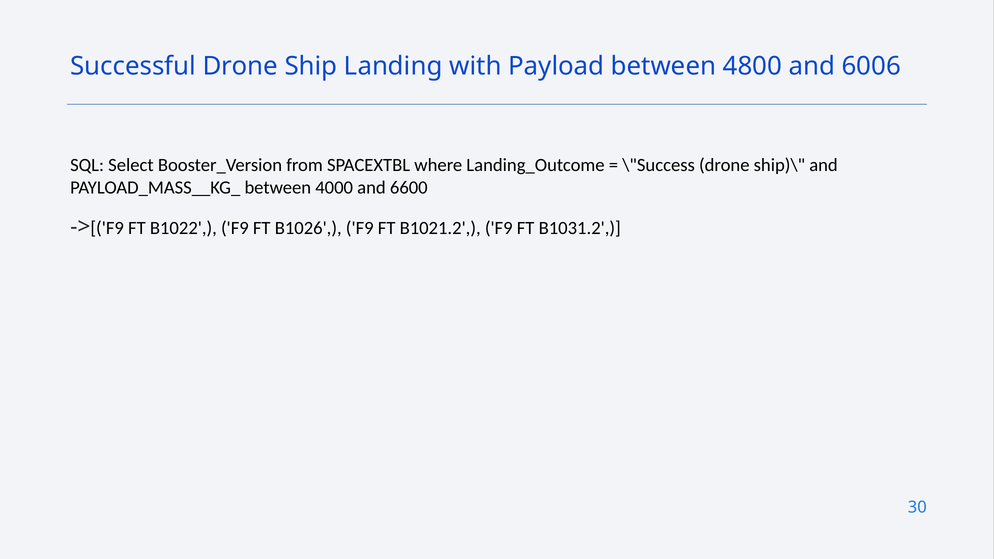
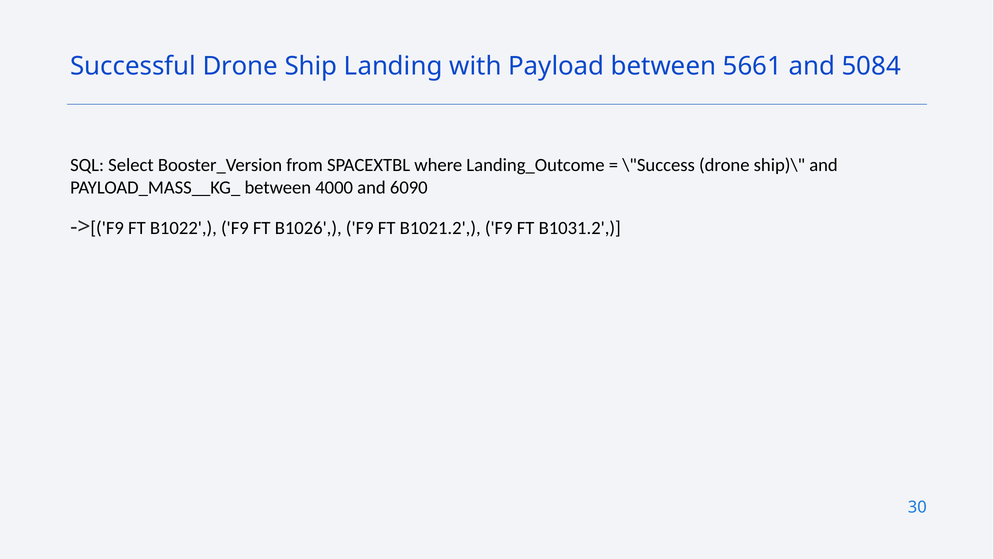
4800: 4800 -> 5661 (752, 66)
6006: 6006 -> 5084 (871, 66)
6600: 6600 -> 6090 (409, 187)
